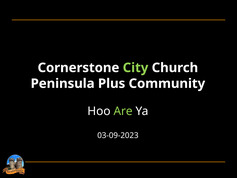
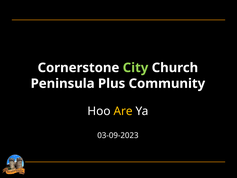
Are colour: light green -> yellow (123, 111)
